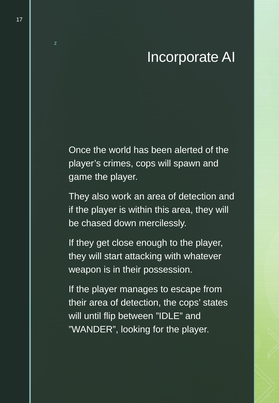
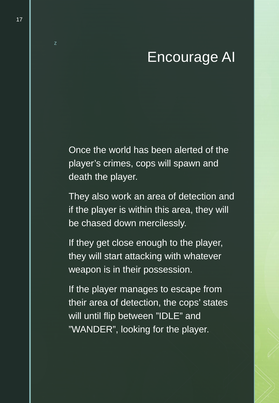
Incorporate: Incorporate -> Encourage (183, 57)
game: game -> death (80, 177)
